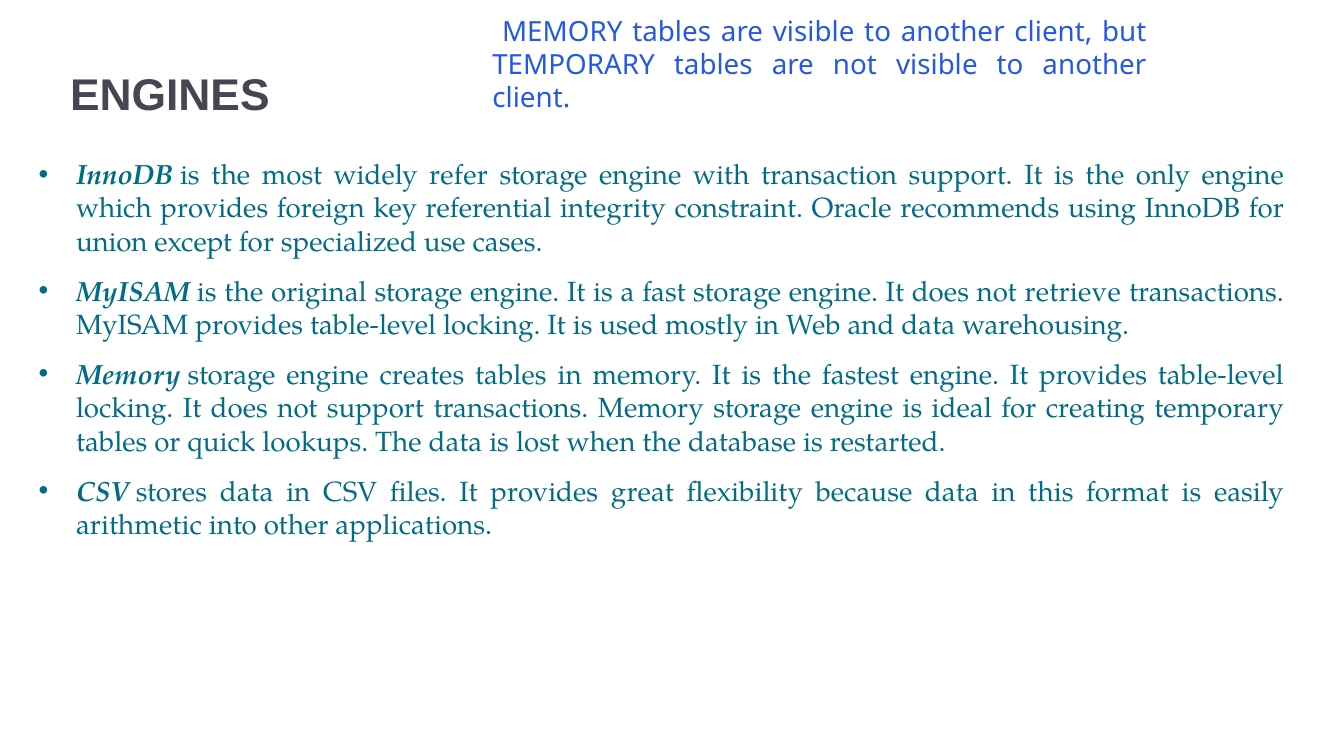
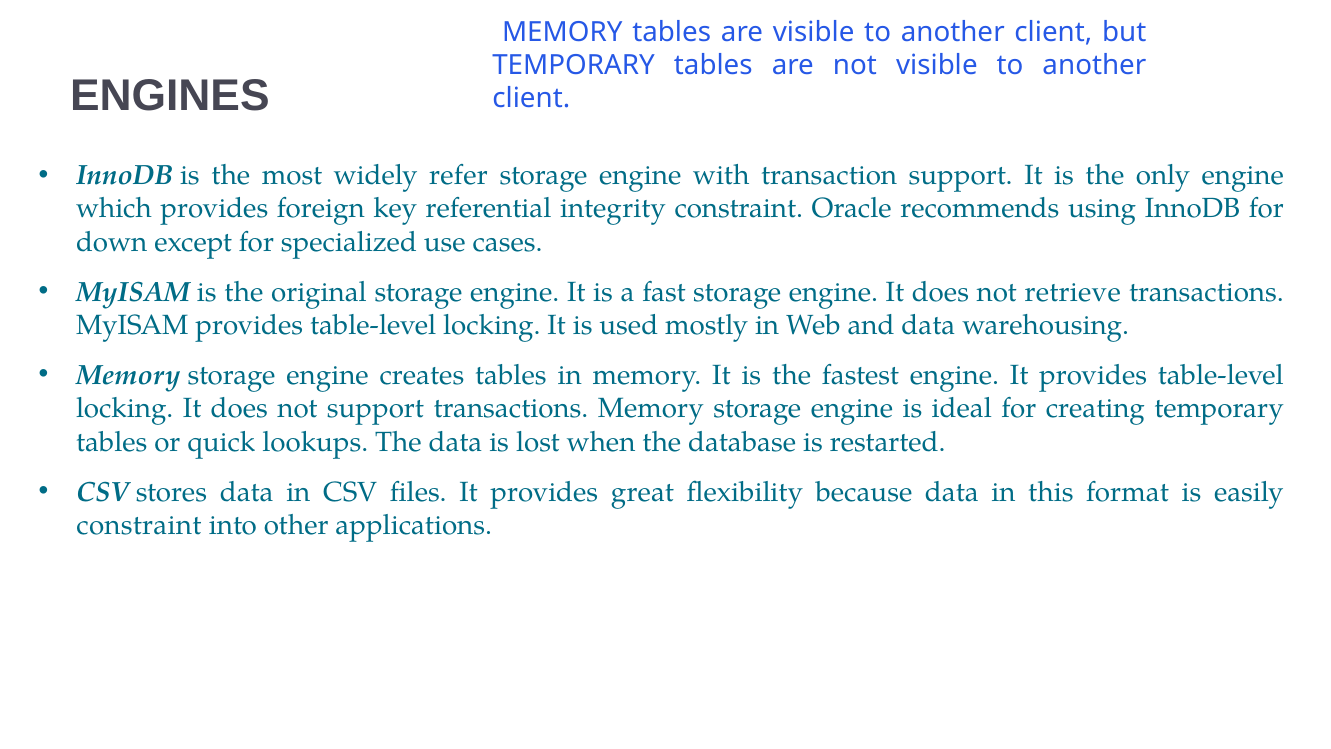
union: union -> down (112, 242)
arithmetic: arithmetic -> constraint (139, 525)
